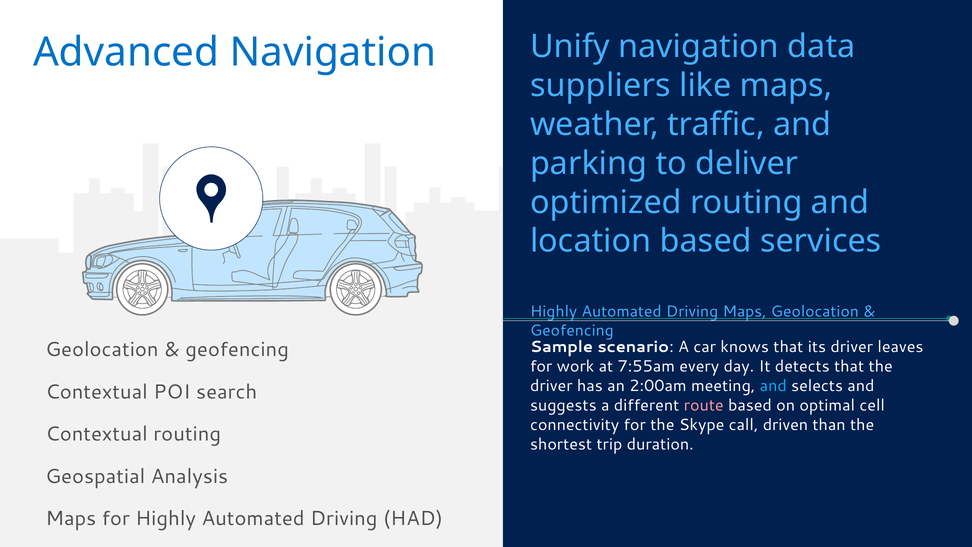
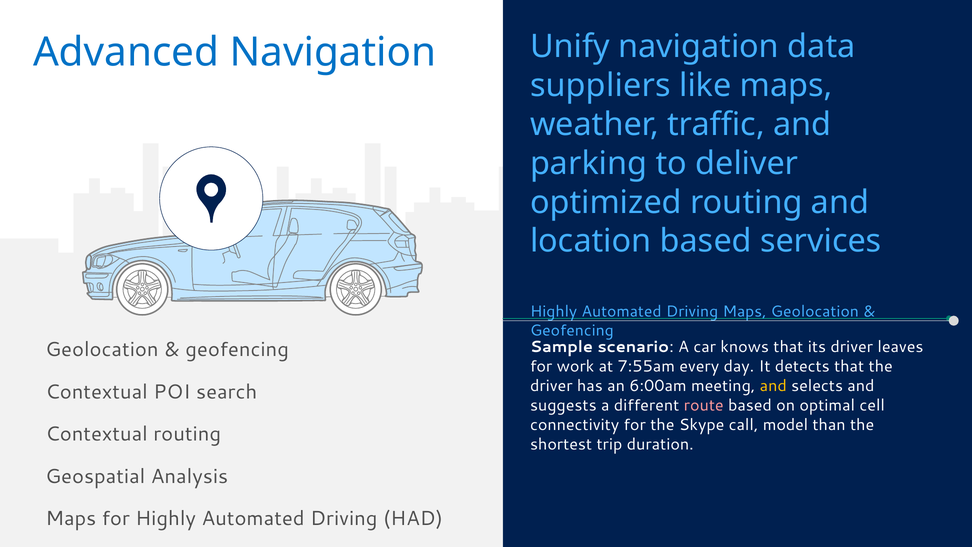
2:00am: 2:00am -> 6:00am (658, 386)
and colour: light blue -> yellow (773, 386)
driven: driven -> model (785, 425)
